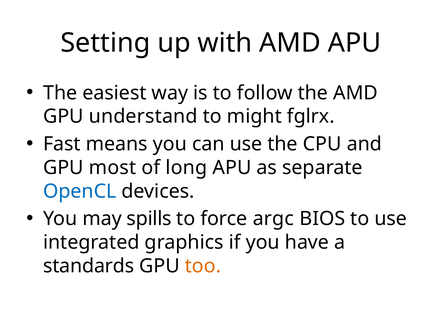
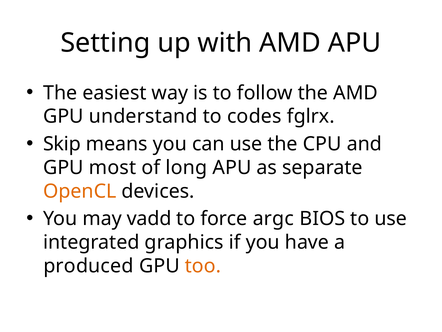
might: might -> codes (254, 116)
Fast: Fast -> Skip (62, 144)
OpenCL colour: blue -> orange (80, 191)
spills: spills -> vadd (149, 218)
standards: standards -> produced (88, 266)
